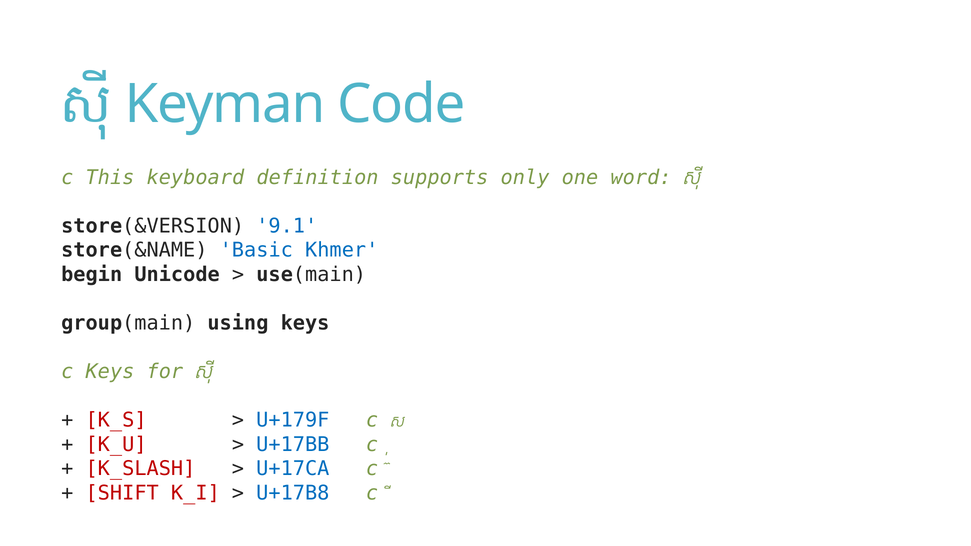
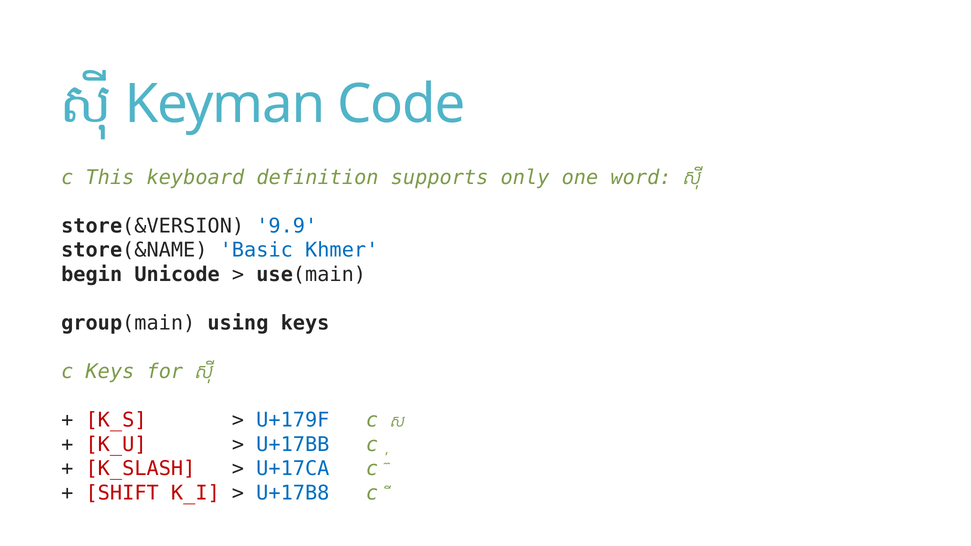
9.1: 9.1 -> 9.9 (287, 226)
